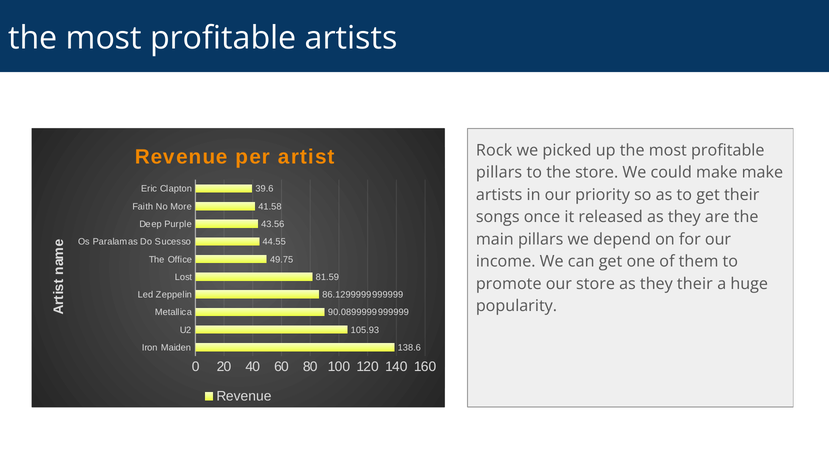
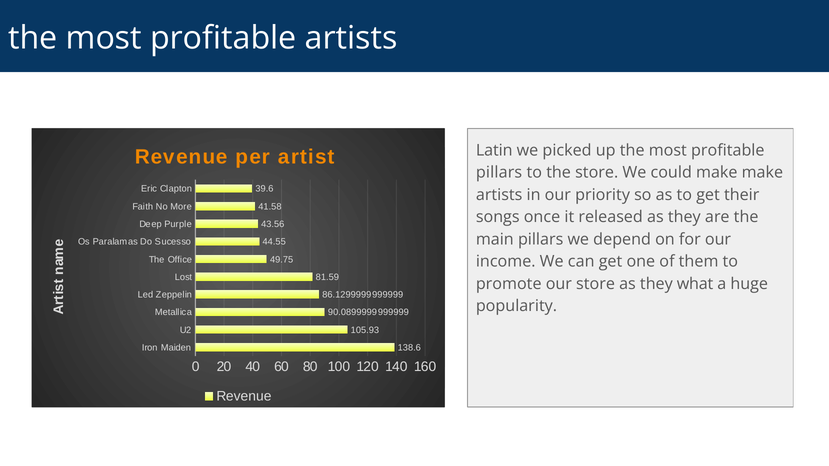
Rock: Rock -> Latin (494, 151)
they their: their -> what (695, 284)
